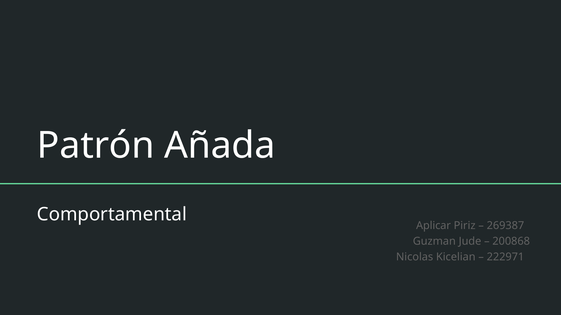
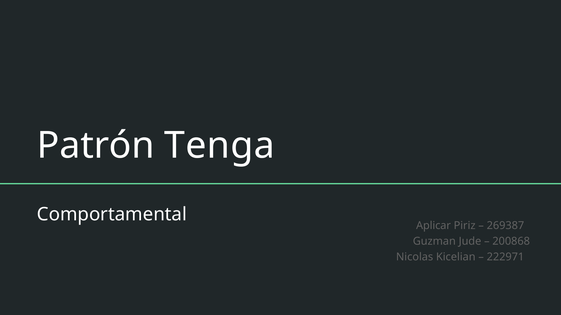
Añada: Añada -> Tenga (219, 146)
